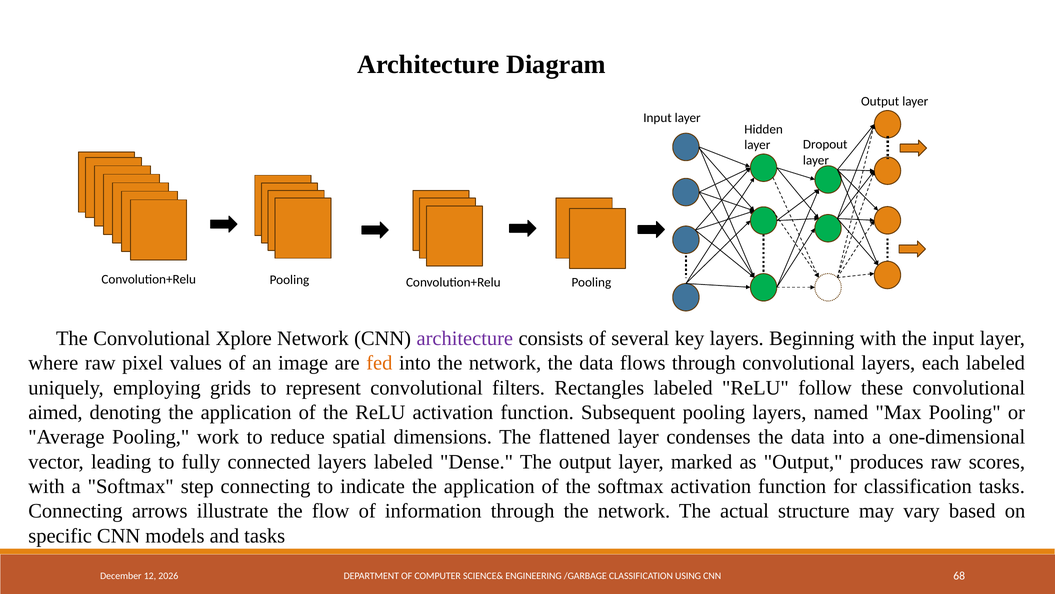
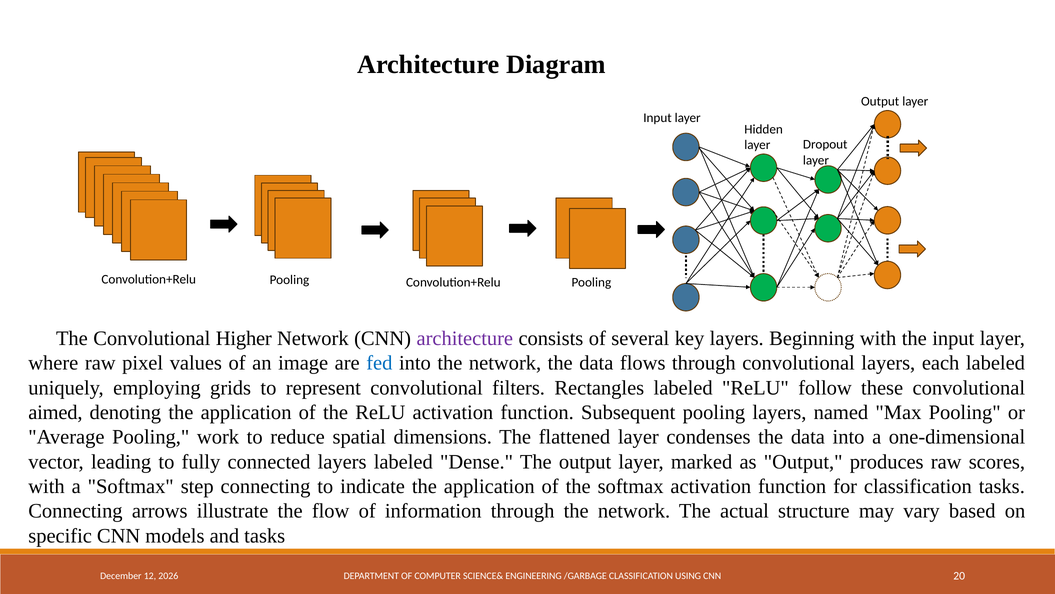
Xplore: Xplore -> Higher (244, 338)
fed colour: orange -> blue (379, 363)
68: 68 -> 20 (959, 575)
